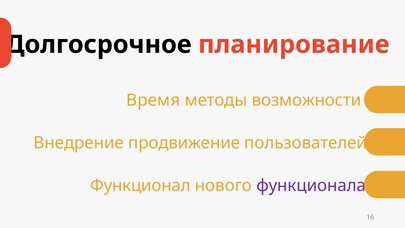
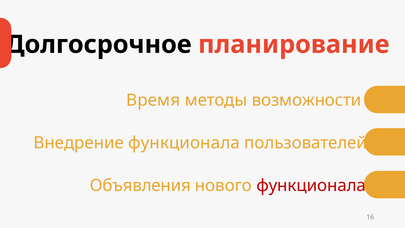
Внедрение продвижение: продвижение -> функционала (184, 143)
Функционал: Функционал -> Объявления (140, 186)
функционала colour: purple -> red (311, 186)
